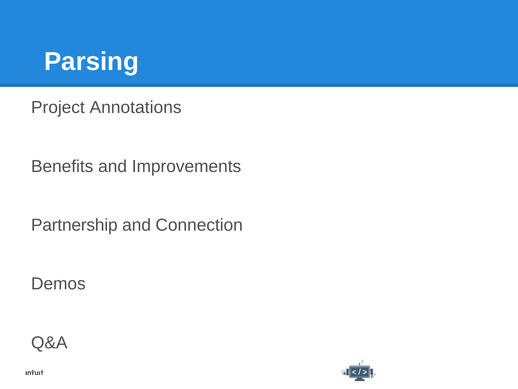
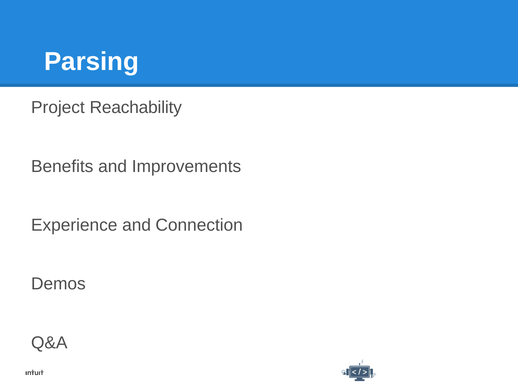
Annotations: Annotations -> Reachability (136, 107)
Partnership: Partnership -> Experience (74, 225)
